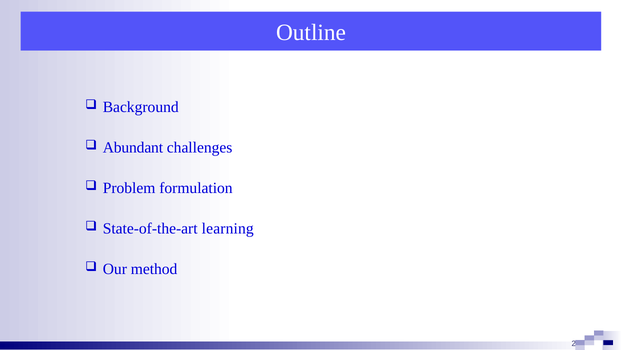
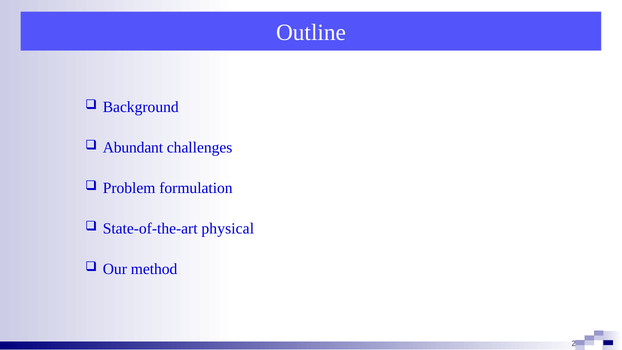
learning: learning -> physical (228, 228)
